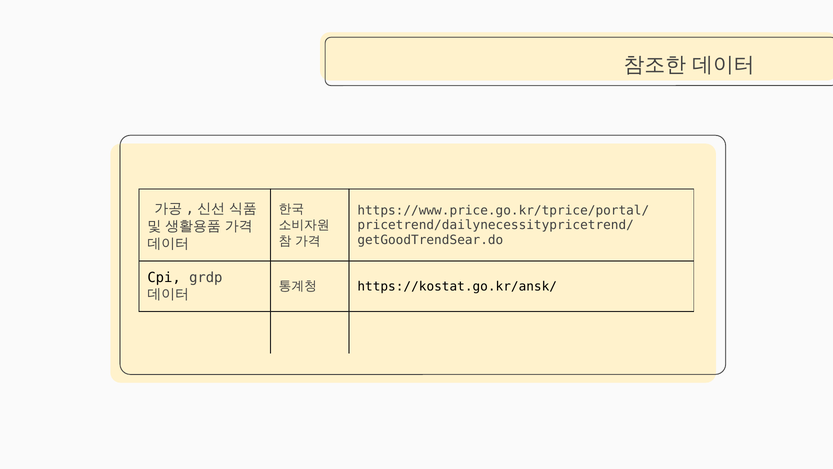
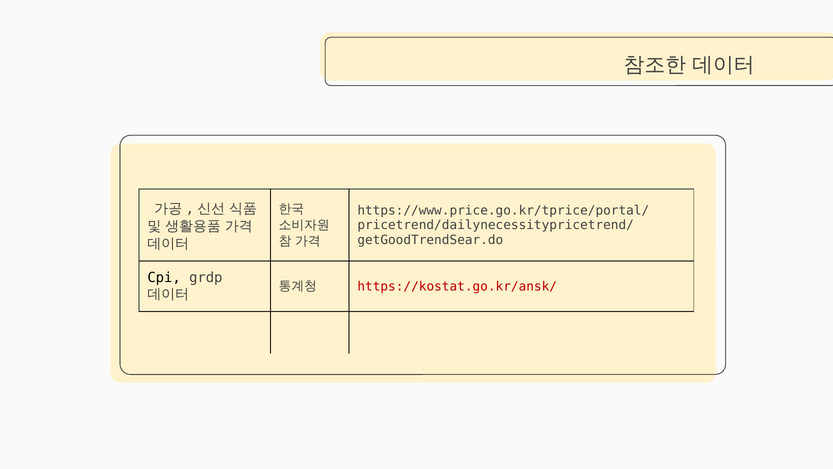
https://kostat.go.kr/ansk/ colour: black -> red (457, 286)
